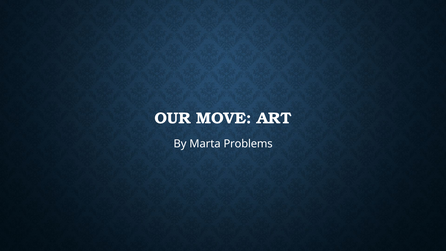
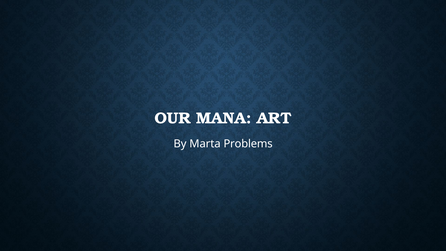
MOVE: MOVE -> MANA (224, 118)
